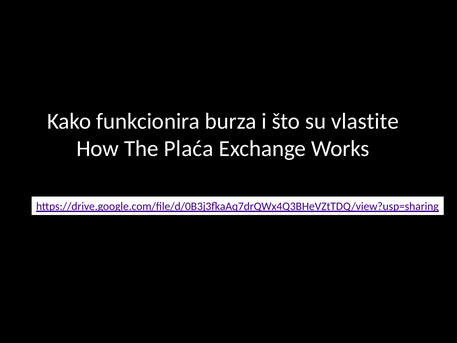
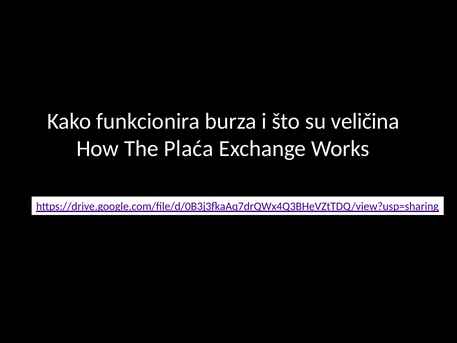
vlastite: vlastite -> veličina (365, 121)
